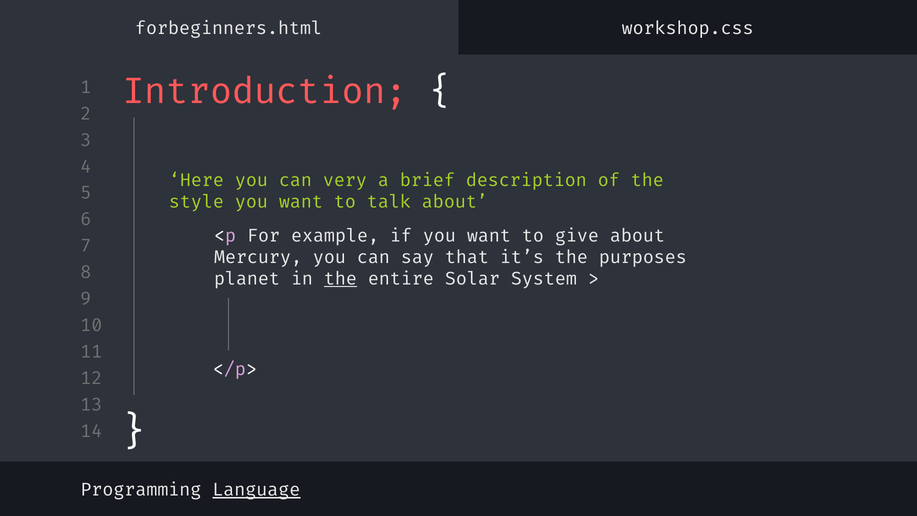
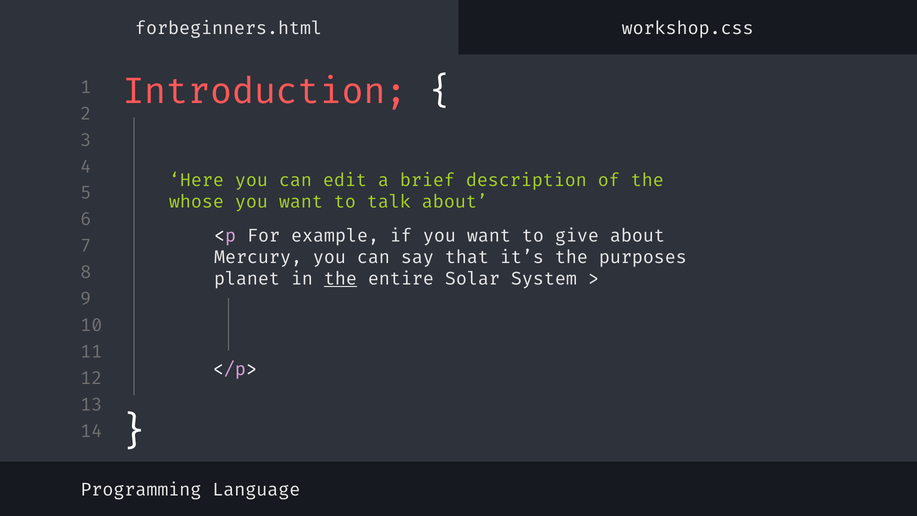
very: very -> edit (345, 180)
style: style -> whose (196, 202)
Language underline: present -> none (256, 490)
